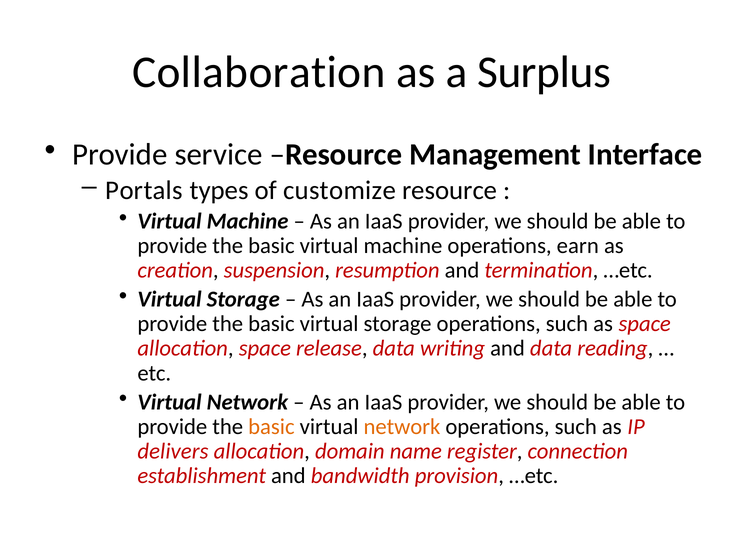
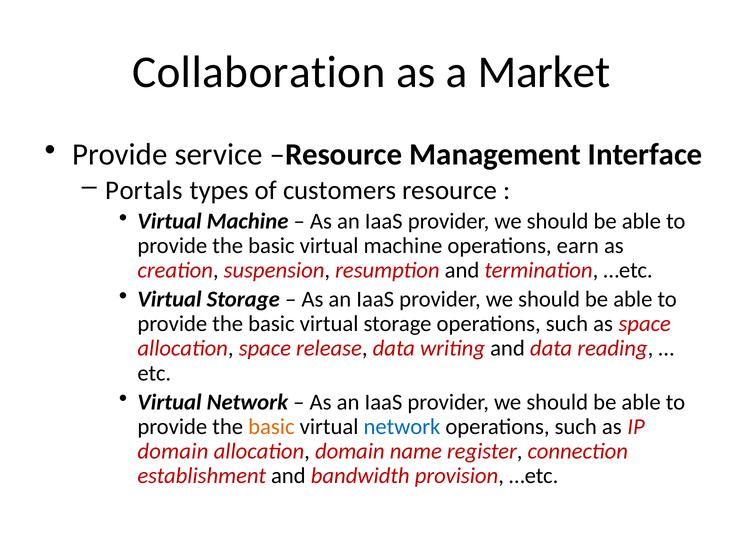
Surplus: Surplus -> Market (544, 72)
customize: customize -> customers (340, 190)
network colour: orange -> blue (402, 426)
delivers: delivers -> domain (173, 451)
